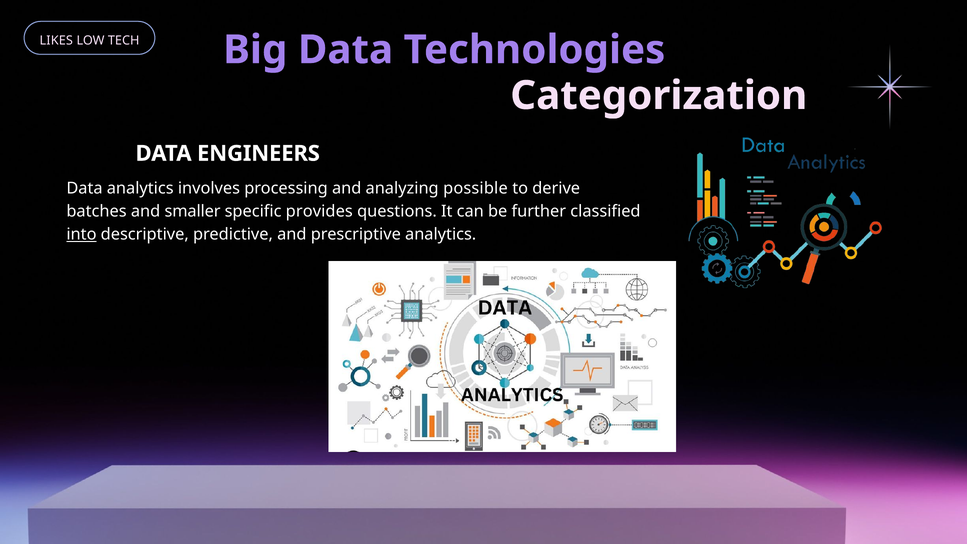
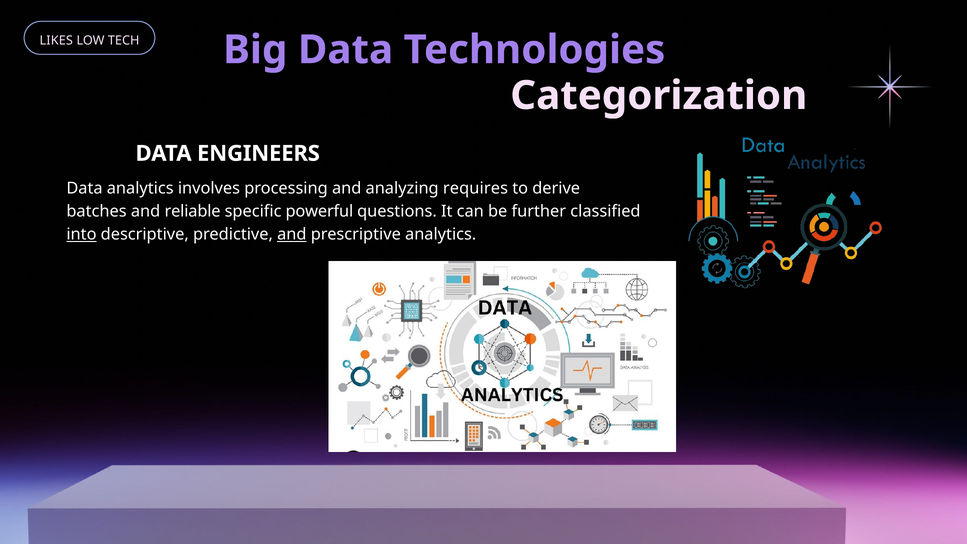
possible: possible -> requires (475, 188)
smaller: smaller -> reliable (193, 211)
provides: provides -> powerful (319, 211)
and underline: none -> present (292, 234)
